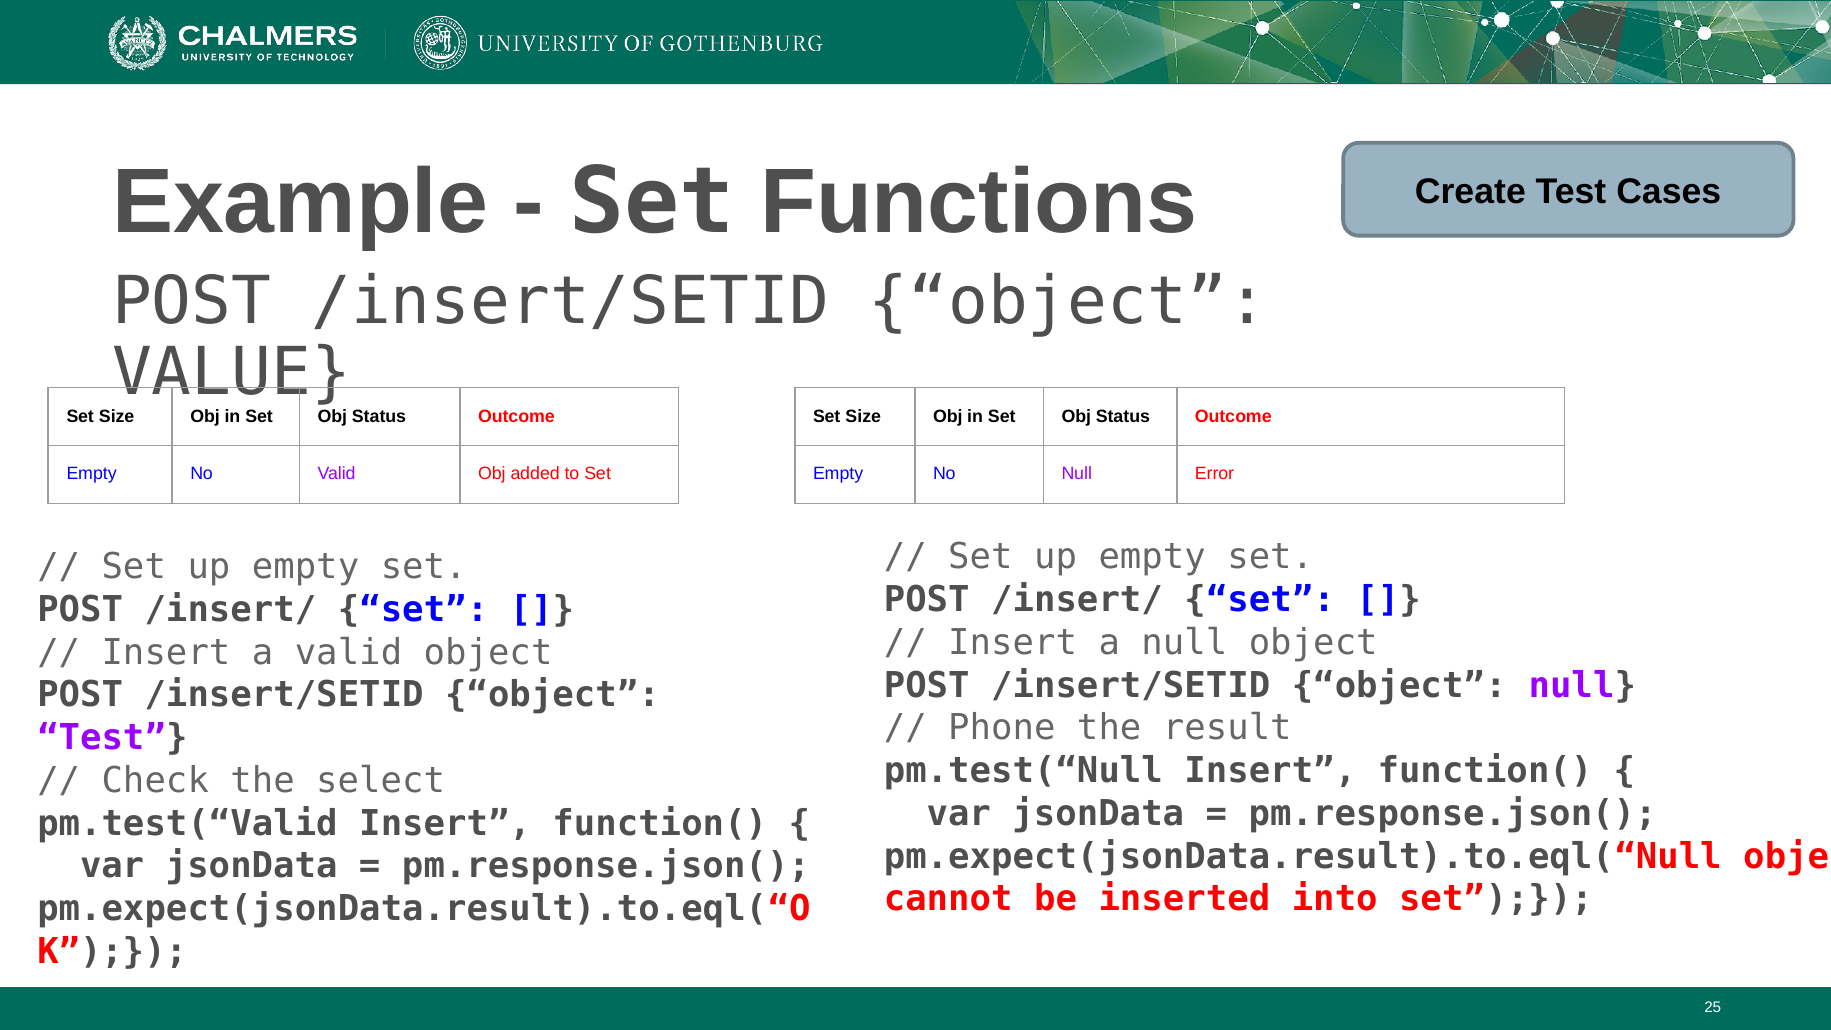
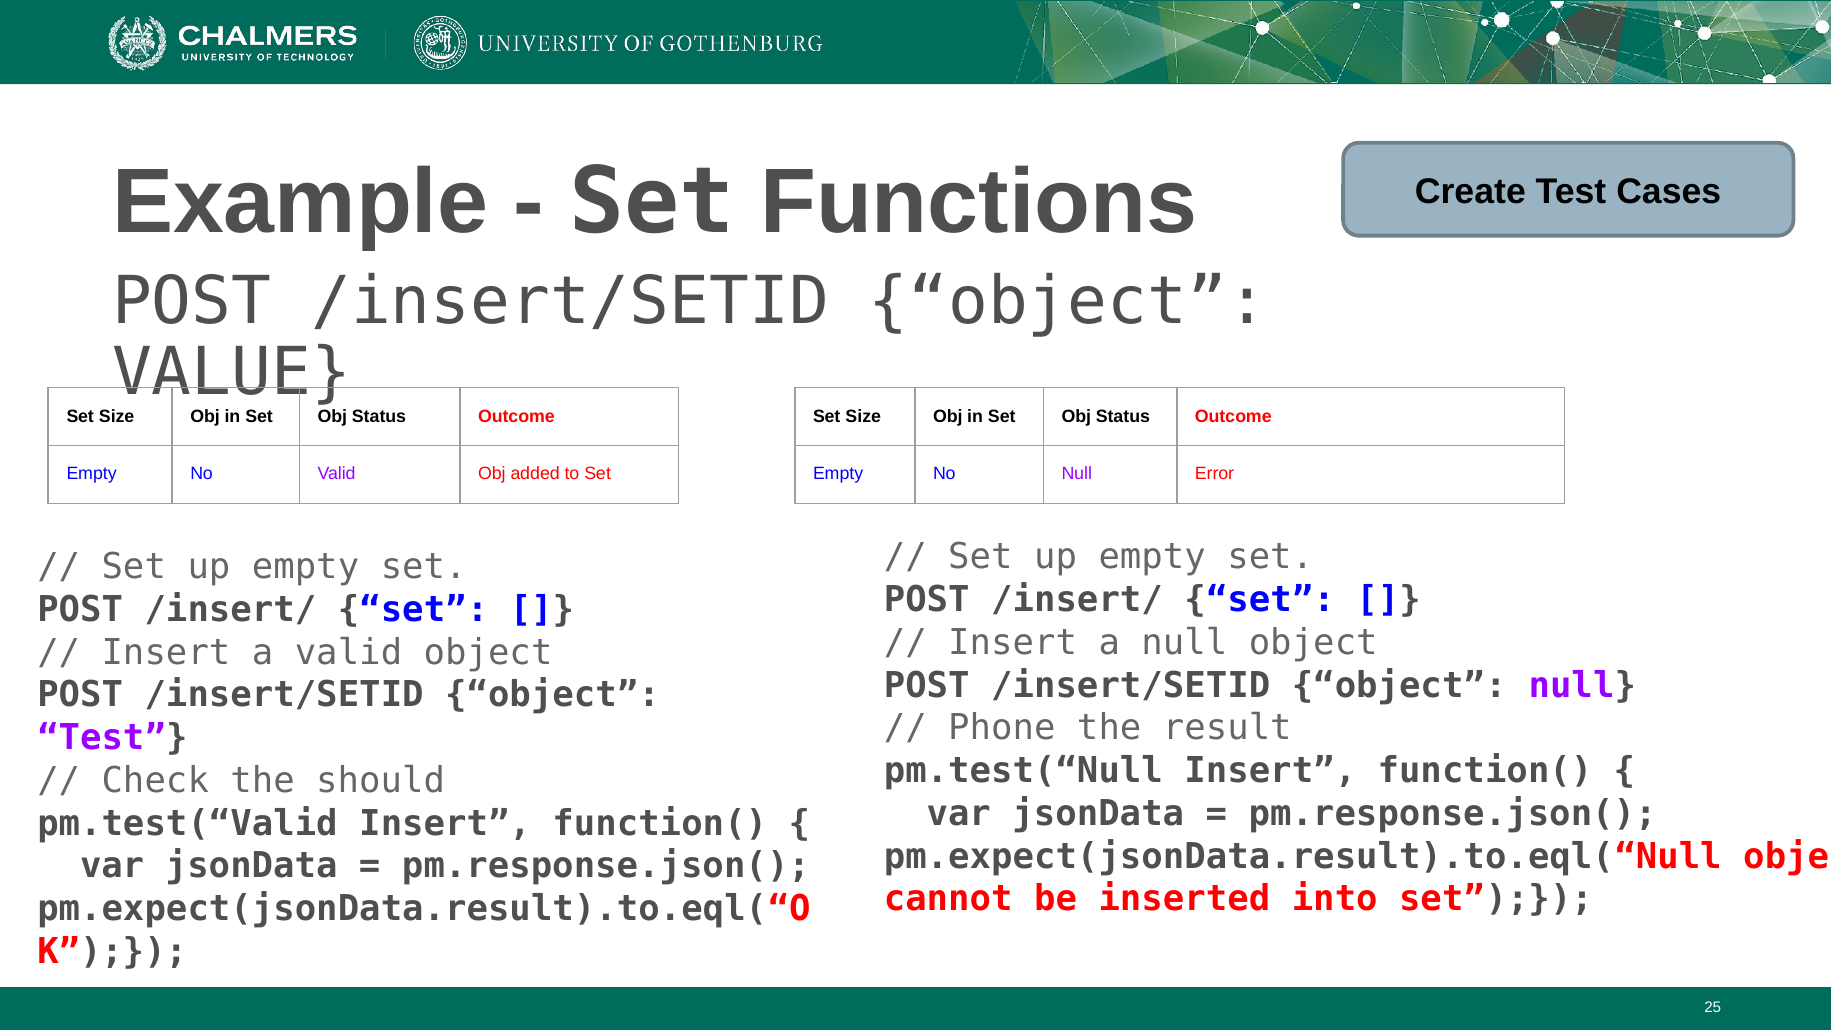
select: select -> should (381, 780)
